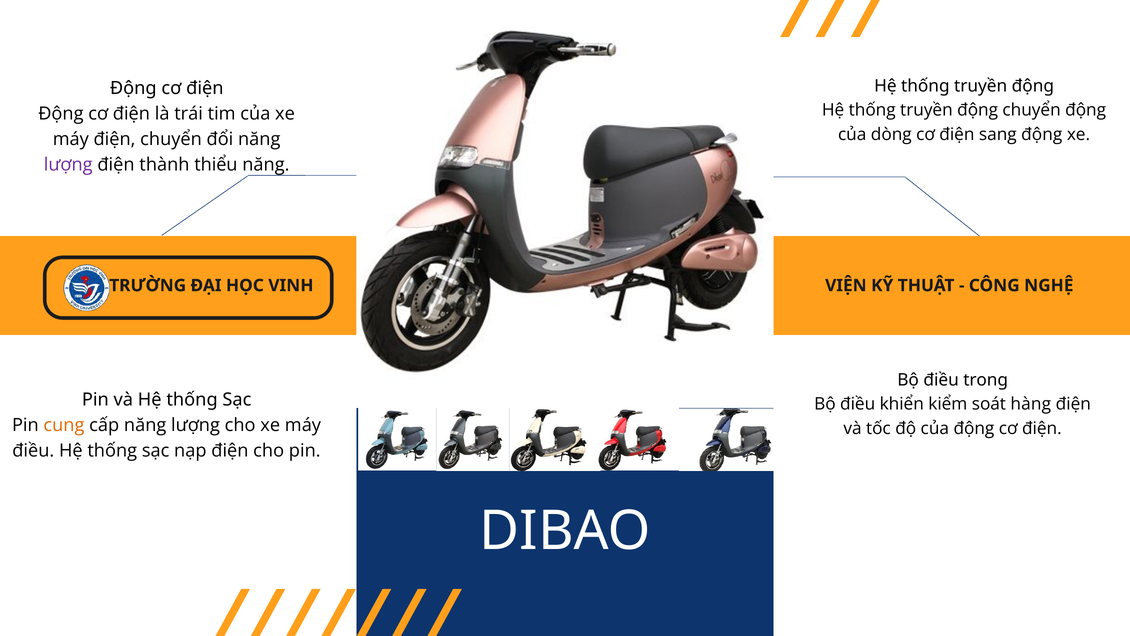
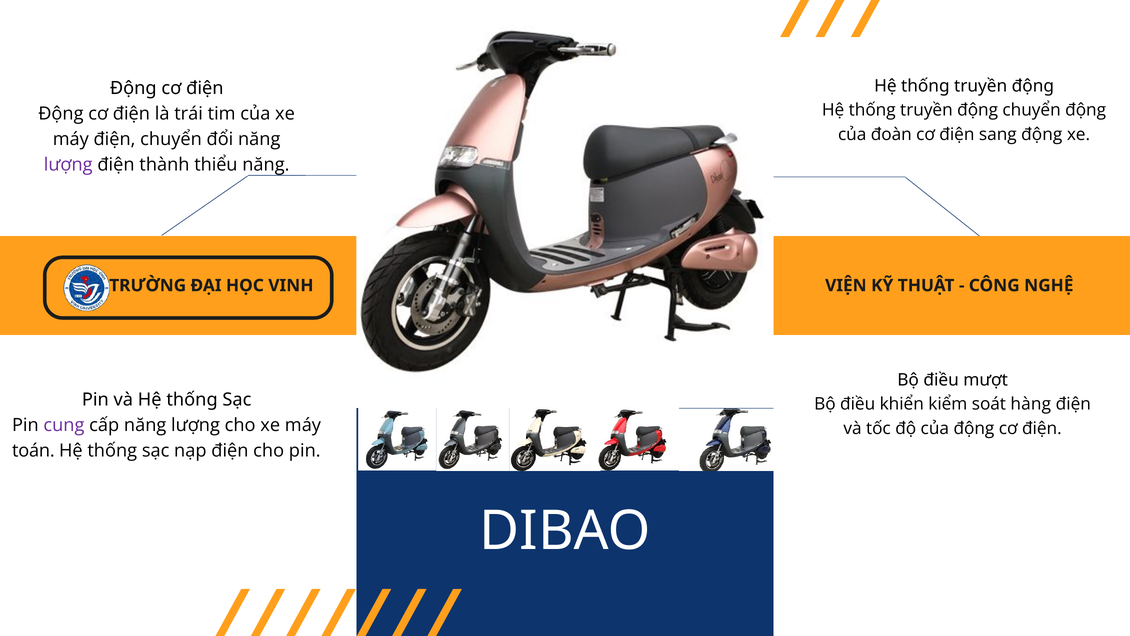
dòng: dòng -> đoàn (891, 134)
trong: trong -> mượt (986, 380)
cung colour: orange -> purple (64, 425)
điều: điều -> toán (33, 451)
